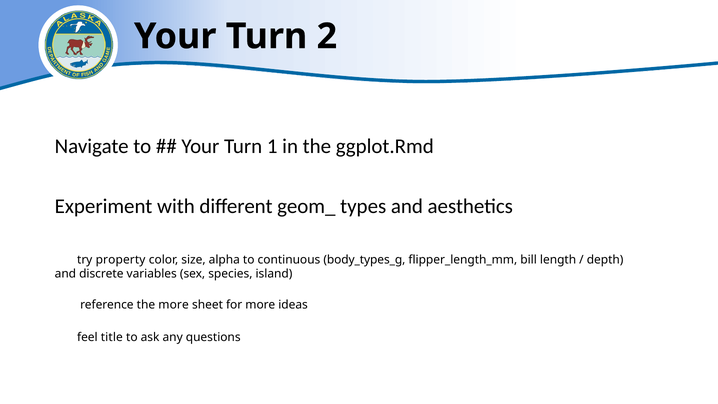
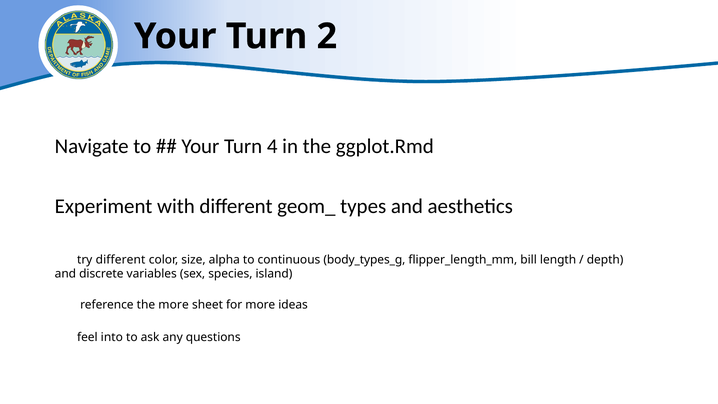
1: 1 -> 4 (272, 146)
property: property -> different (121, 260)
title: title -> into (112, 337)
